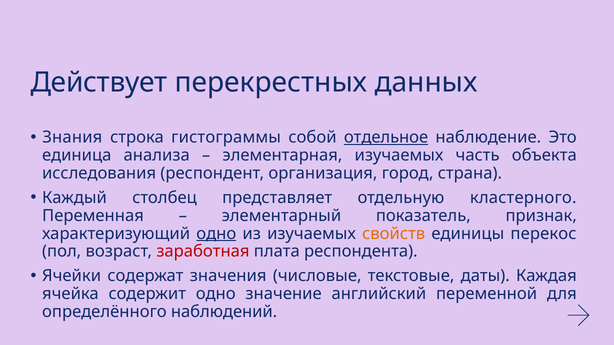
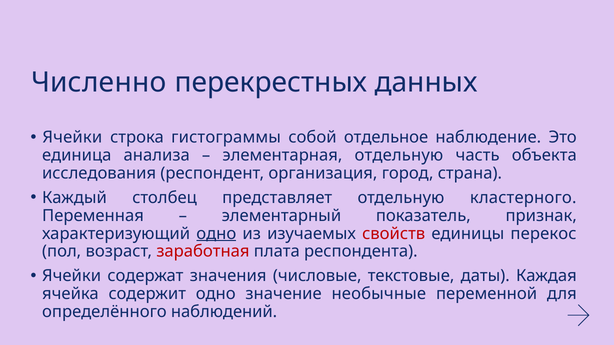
Действует: Действует -> Численно (99, 82)
Знания: Знания -> Ячейки (72, 137)
отдельное underline: present -> none (386, 137)
элементарная изучаемых: изучаемых -> отдельную (399, 155)
свойств colour: orange -> red (394, 234)
английский: английский -> необычные (379, 294)
